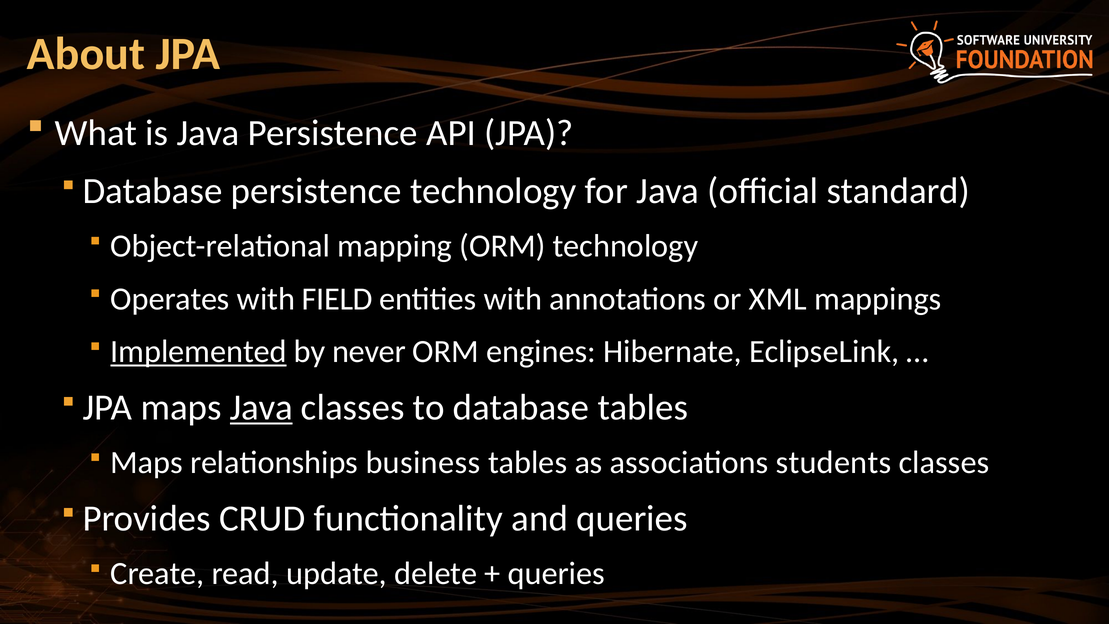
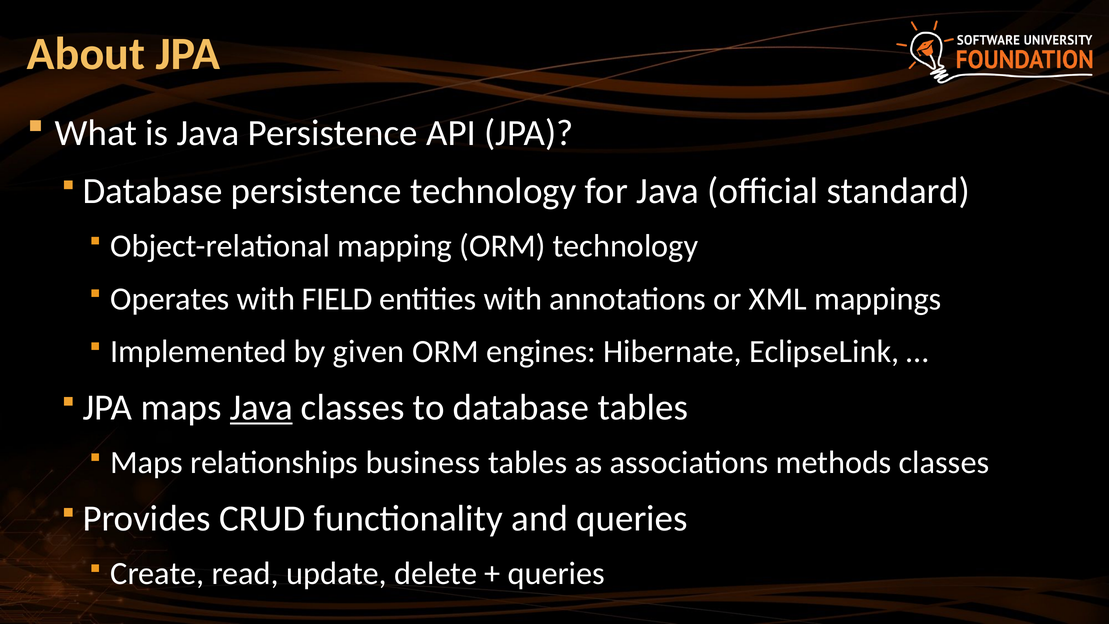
Implemented underline: present -> none (199, 352)
never: never -> given (369, 352)
students: students -> methods (834, 463)
